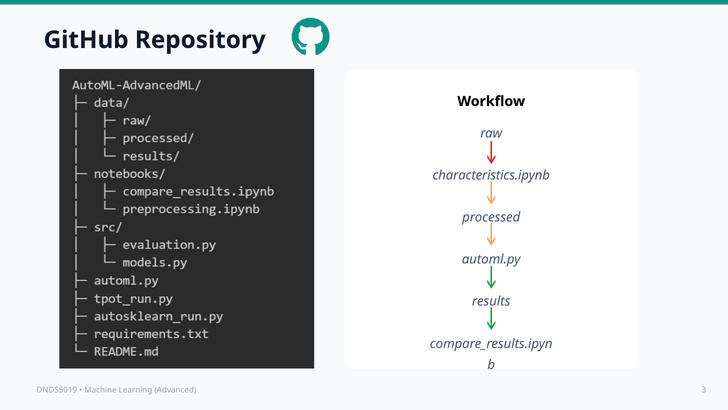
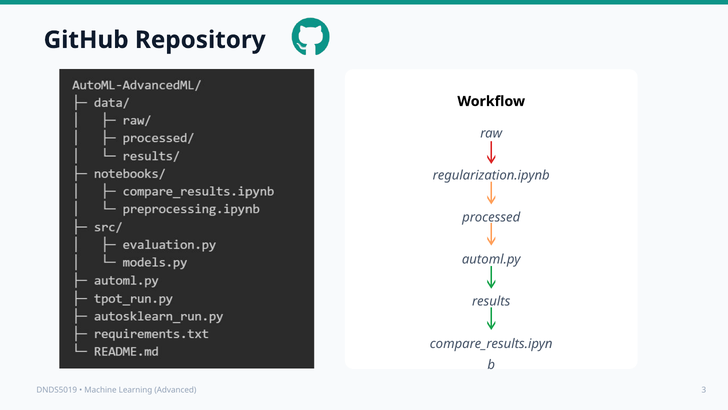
characteristics.ipynb: characteristics.ipynb -> regularization.ipynb (491, 175)
